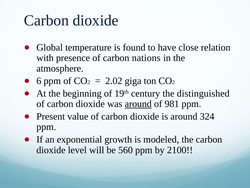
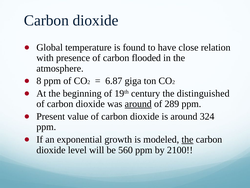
nations: nations -> flooded (146, 58)
6: 6 -> 8 (39, 81)
2.02: 2.02 -> 6.87 (114, 81)
981: 981 -> 289 (172, 104)
the underline: none -> present (187, 139)
